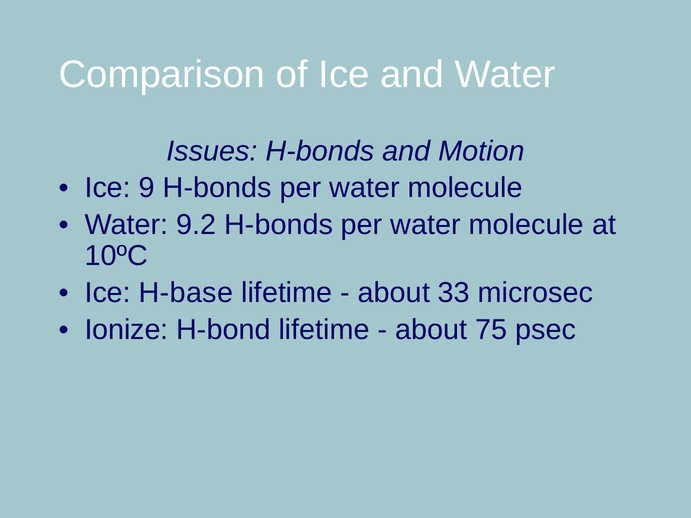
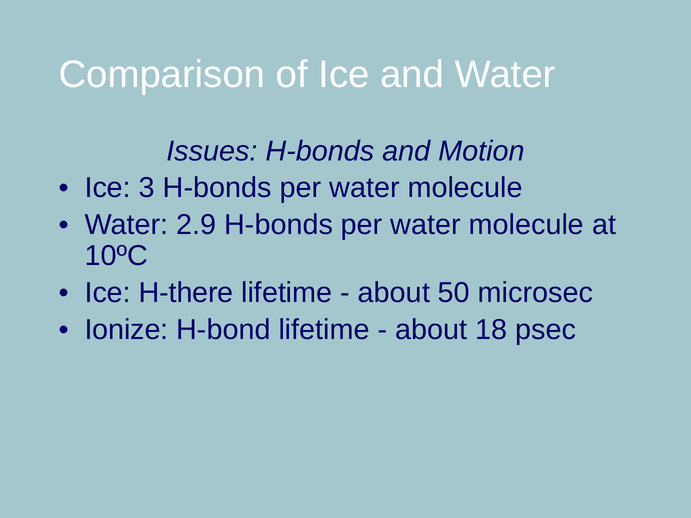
9: 9 -> 3 (147, 188)
9.2: 9.2 -> 2.9 (196, 225)
H-base: H-base -> H-there (186, 293)
33: 33 -> 50 (454, 293)
75: 75 -> 18 (491, 330)
